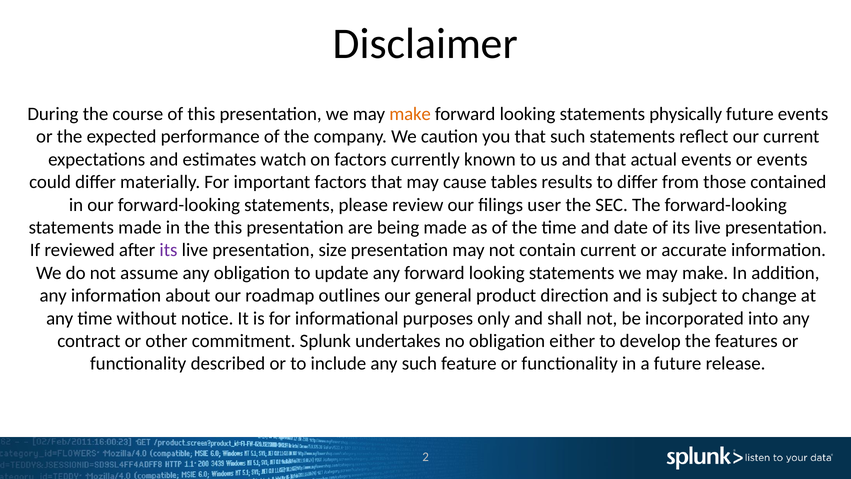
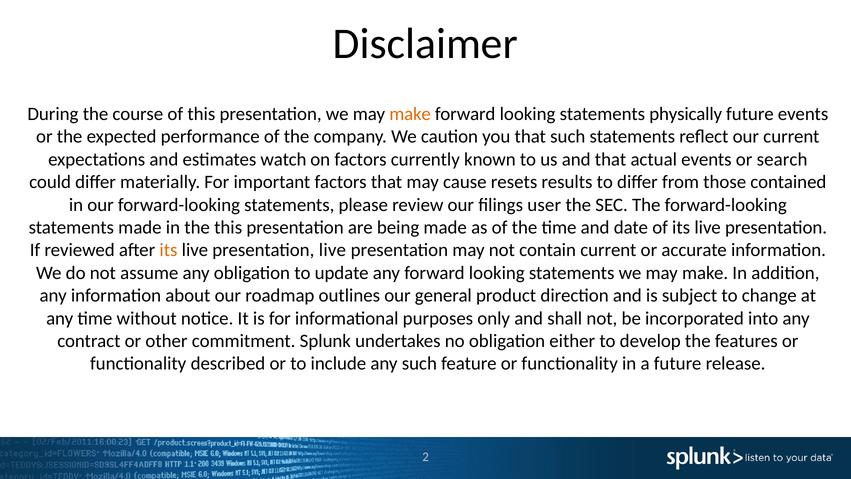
or events: events -> search (782, 159)
tables: tables -> resets (514, 182)
its colour: purple -> orange (168, 250)
presentation size: size -> live (332, 250)
